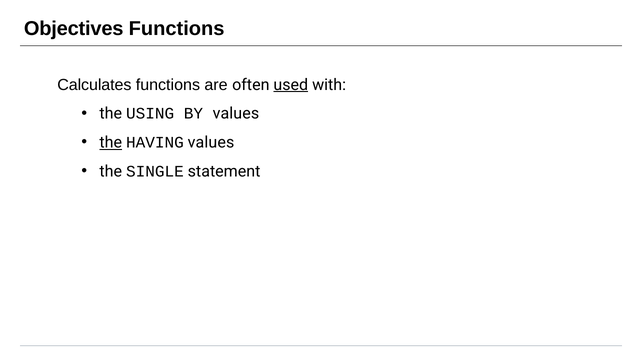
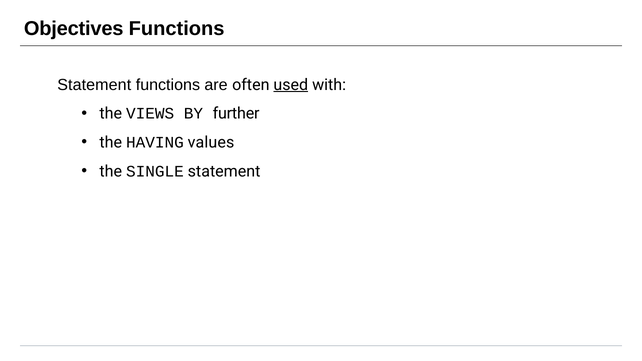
Calculates: Calculates -> Statement (94, 85)
USING: USING -> VIEWS (150, 114)
BY values: values -> further (236, 114)
the underline: present -> none (111, 143)
